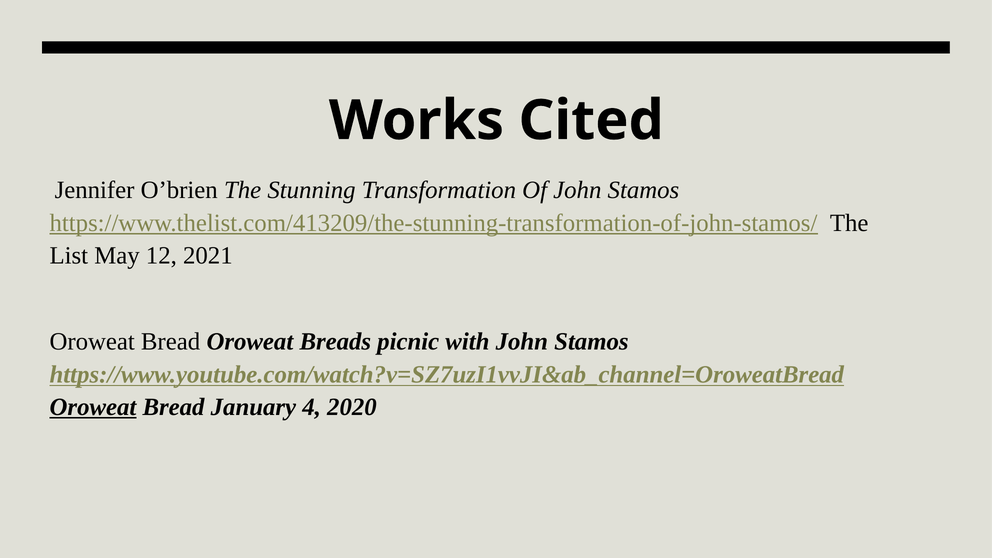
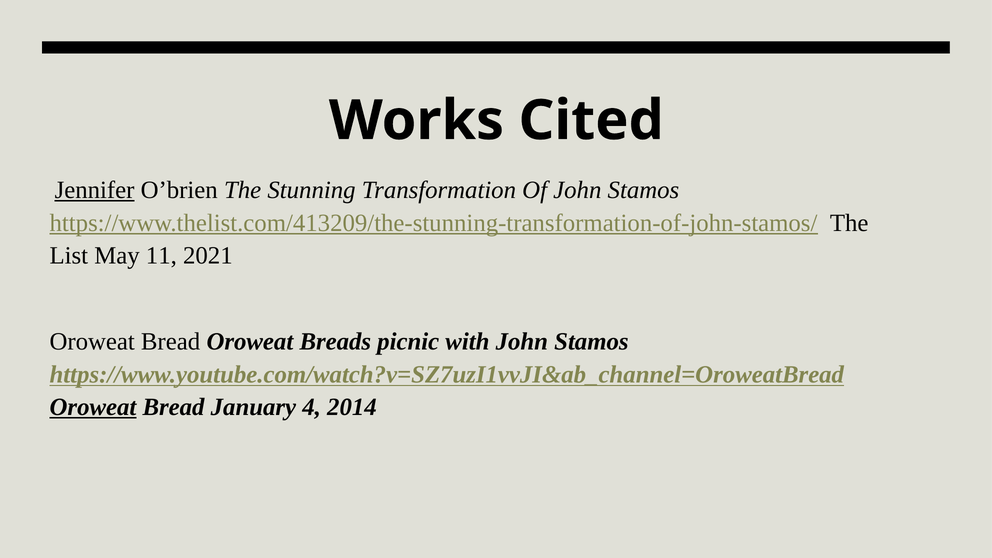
Jennifer underline: none -> present (95, 190)
12: 12 -> 11 (161, 256)
2020: 2020 -> 2014 (352, 407)
